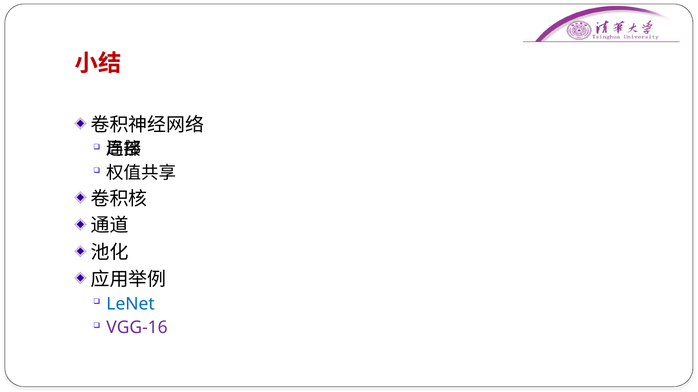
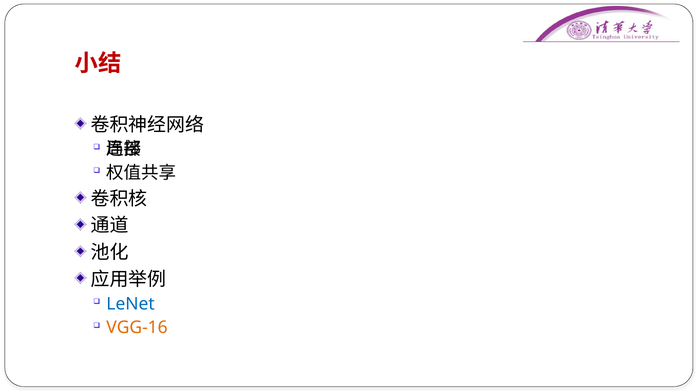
VGG-16 colour: purple -> orange (137, 328)
